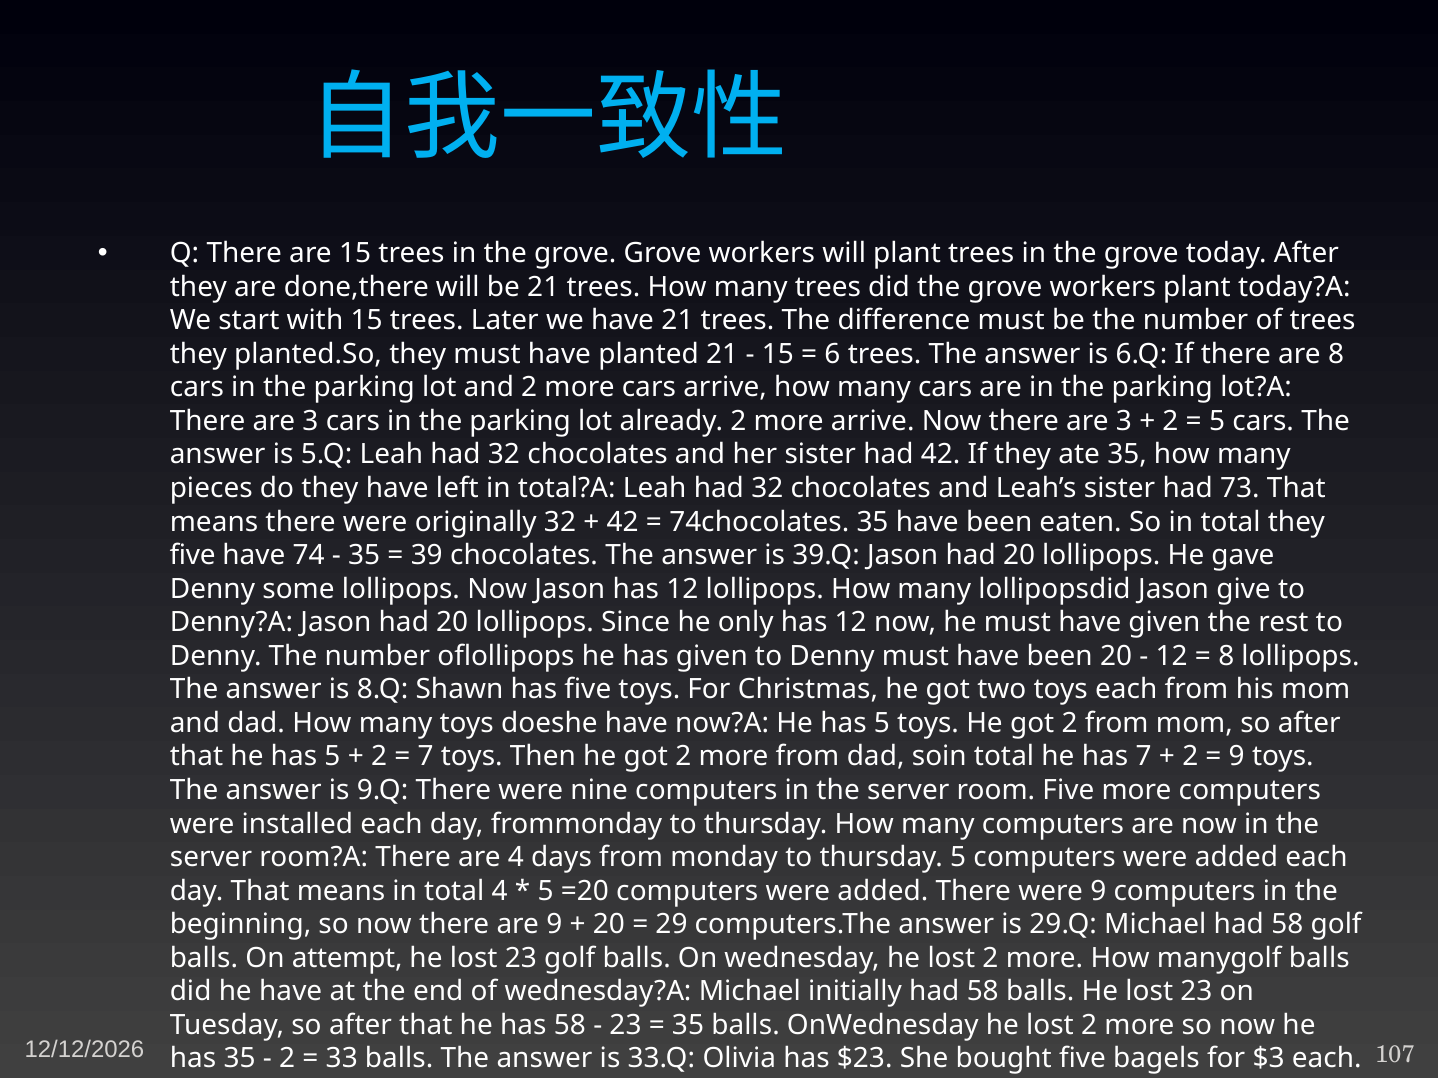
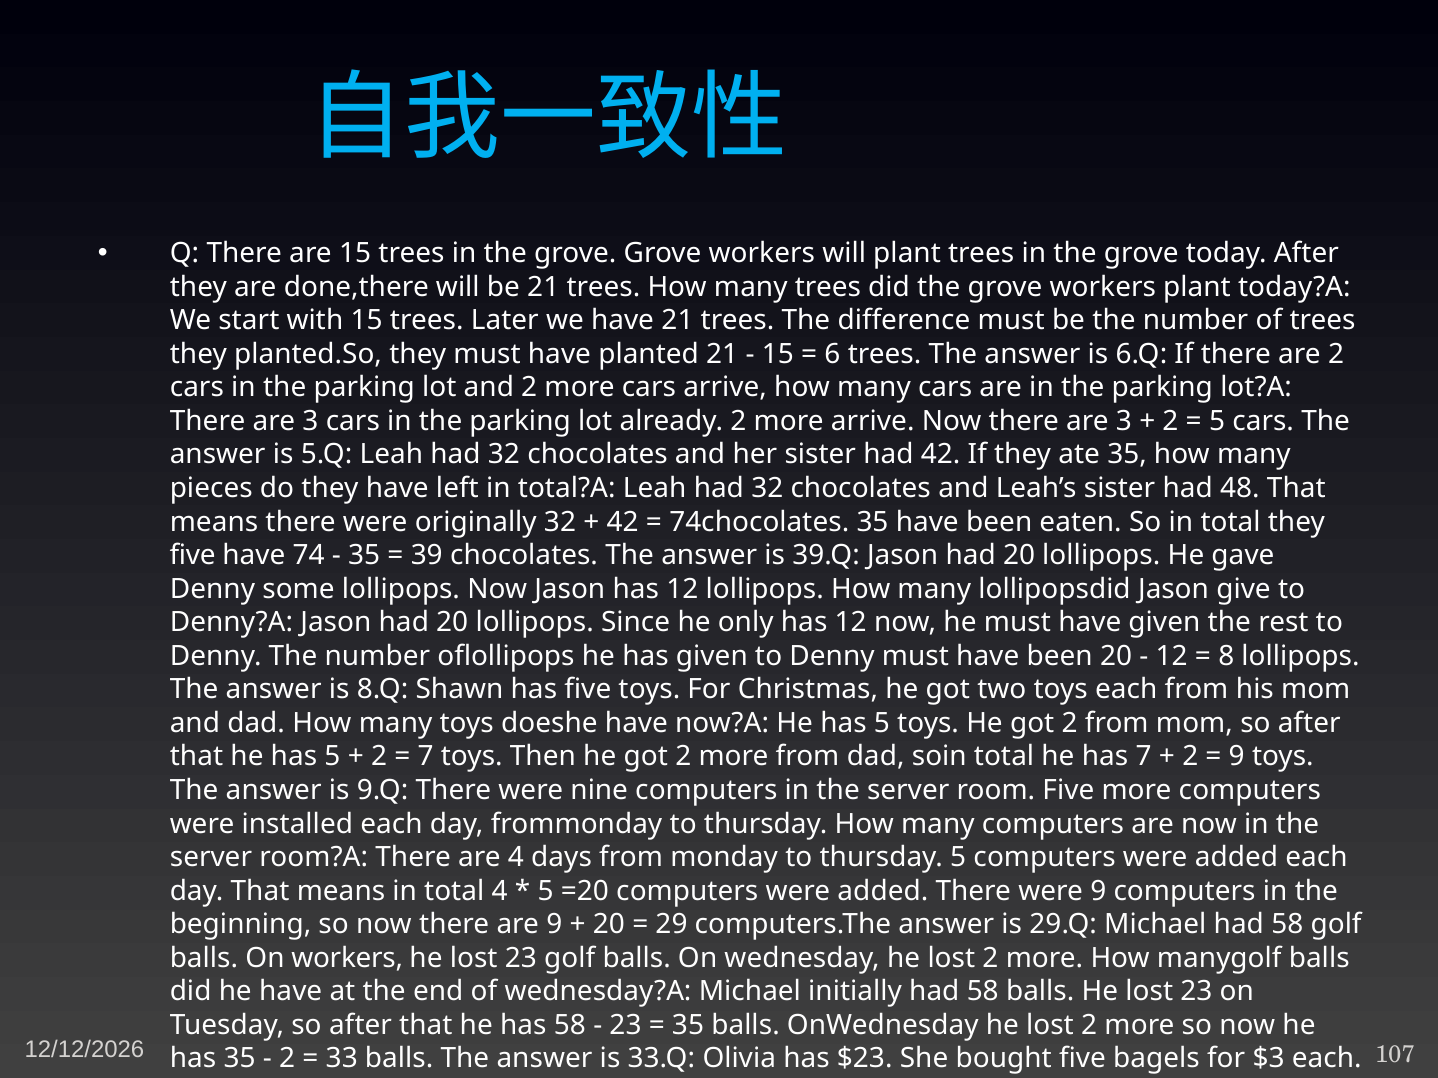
are 8: 8 -> 2 (1336, 354)
73: 73 -> 48 (1240, 489)
On attempt: attempt -> workers (347, 959)
